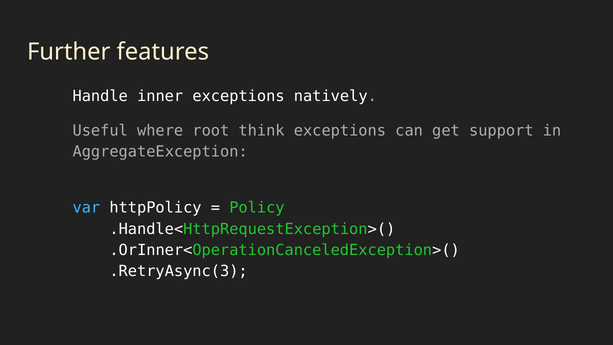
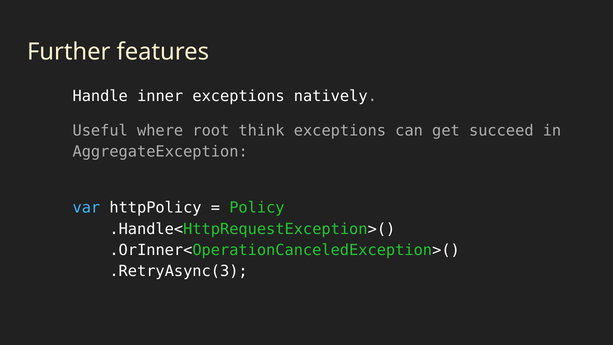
support: support -> succeed (501, 131)
